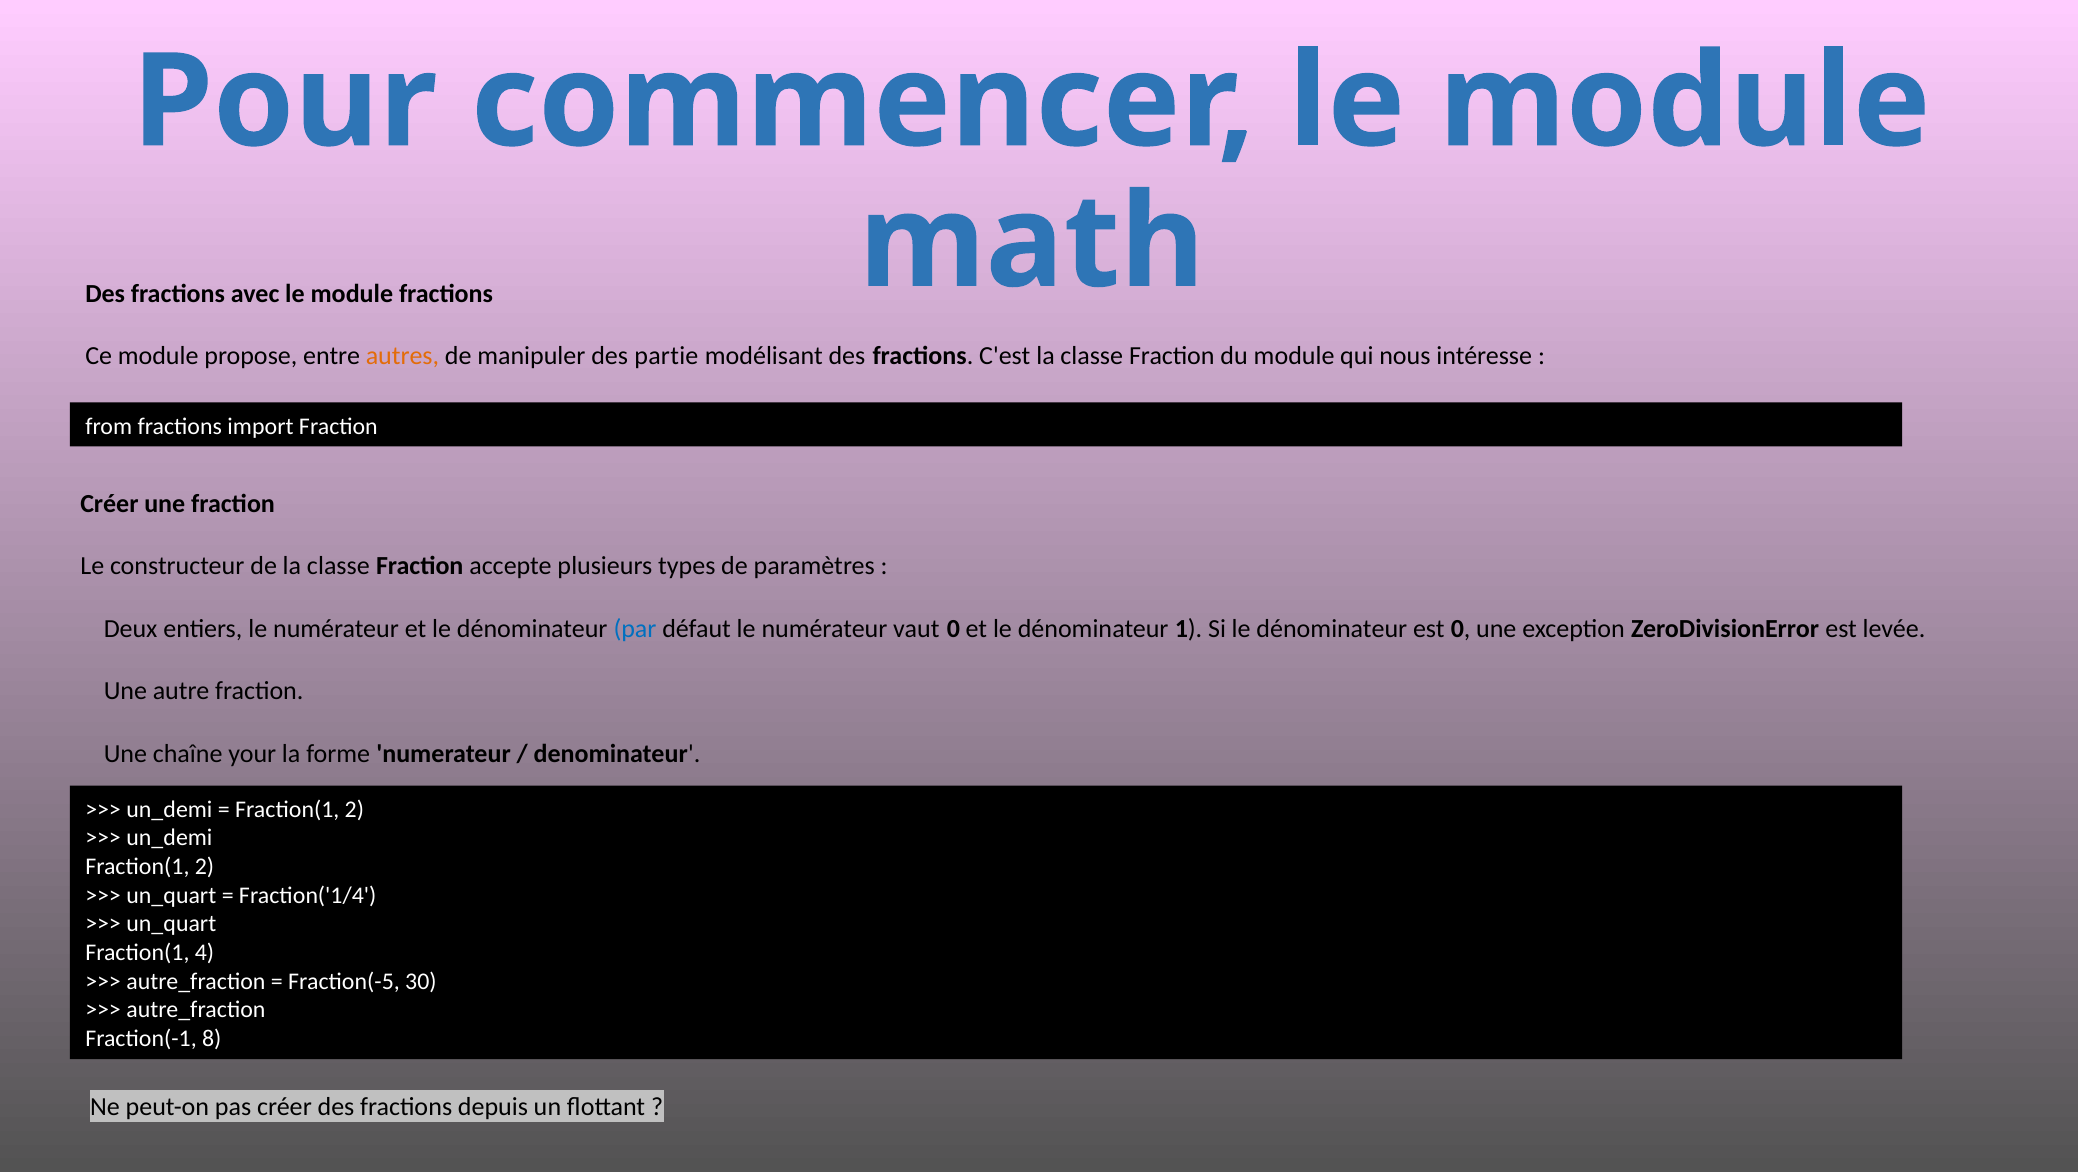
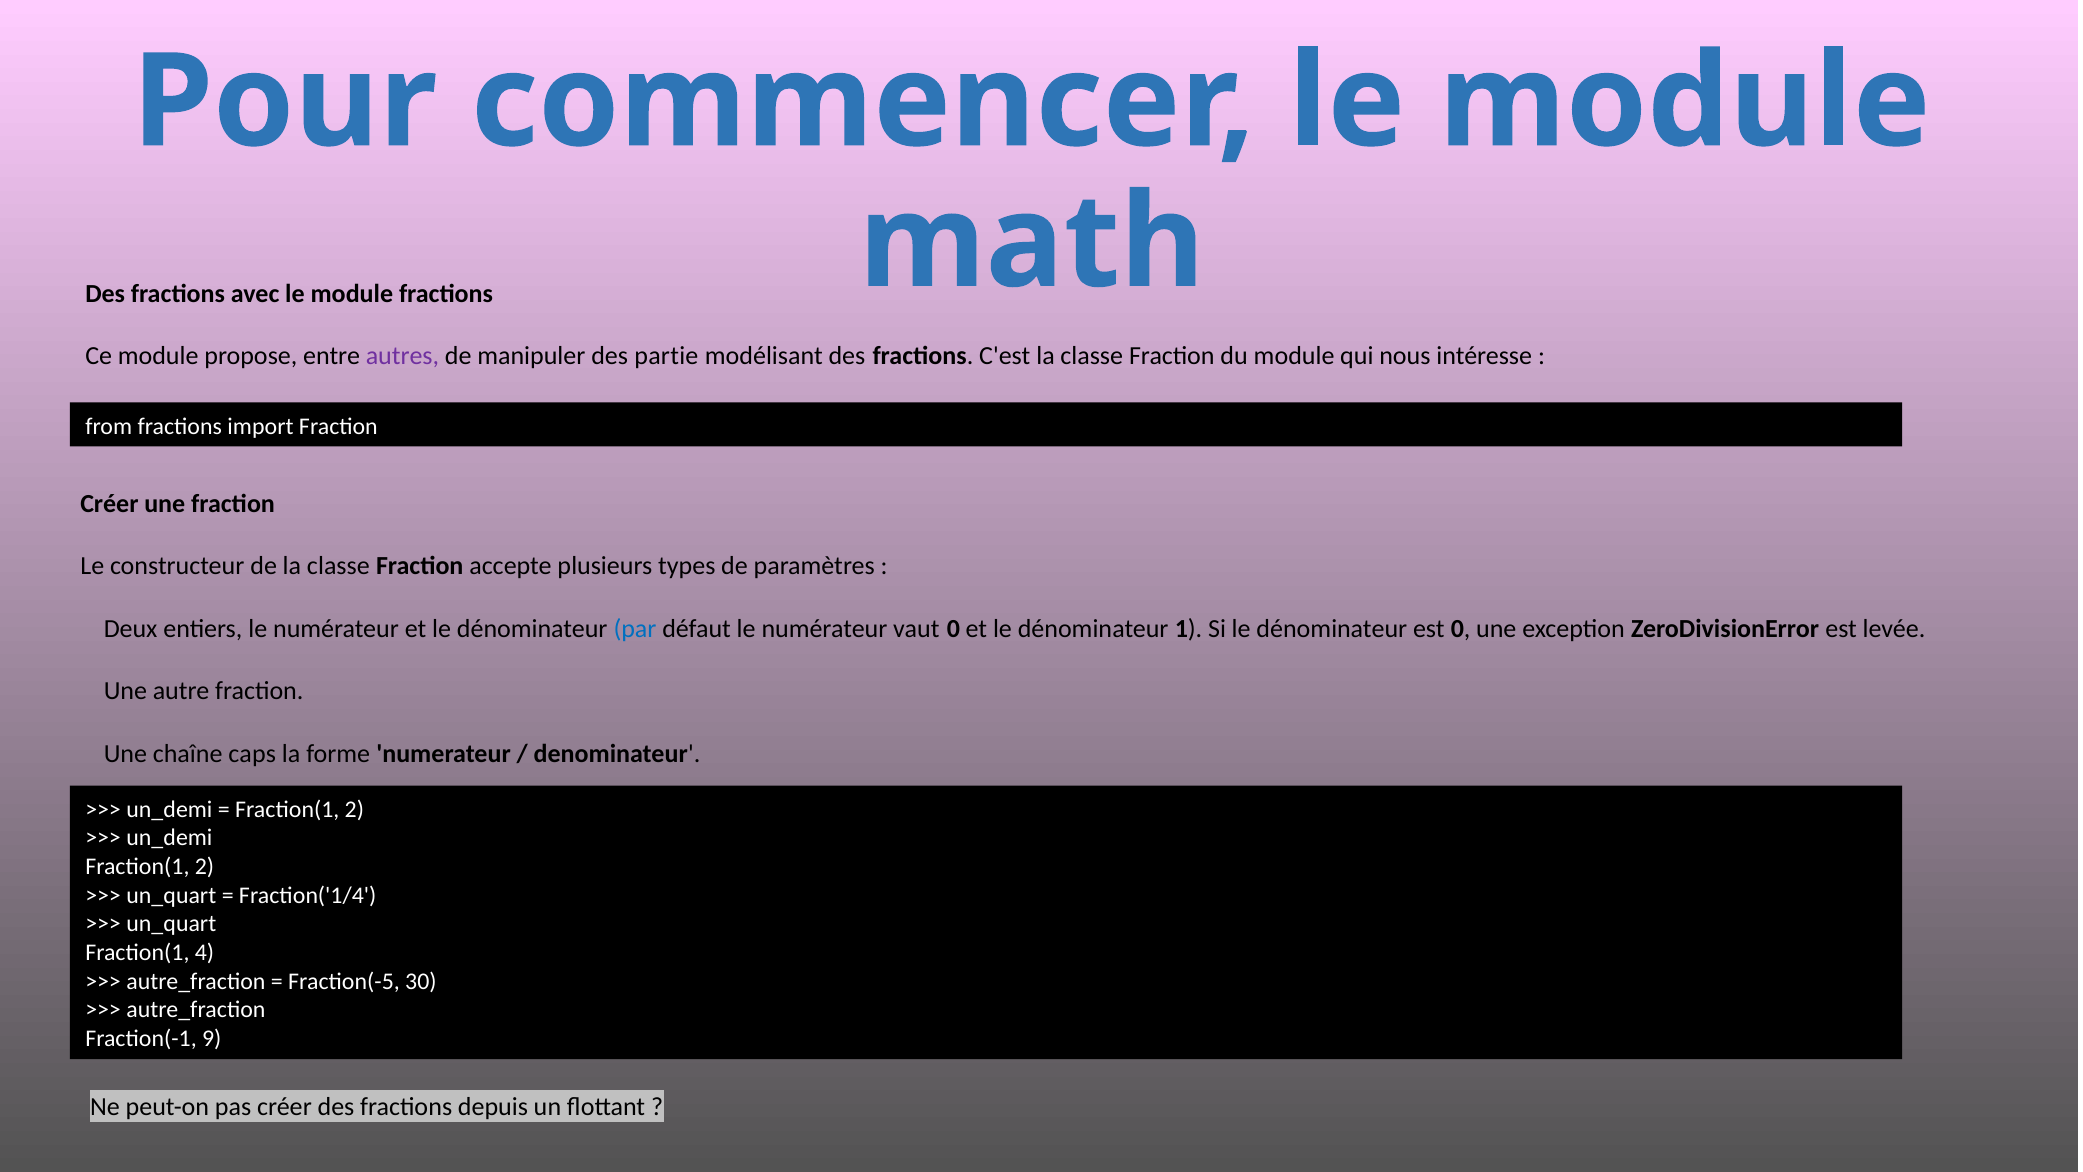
autres colour: orange -> purple (402, 356)
your: your -> caps (252, 753)
8: 8 -> 9 (212, 1038)
